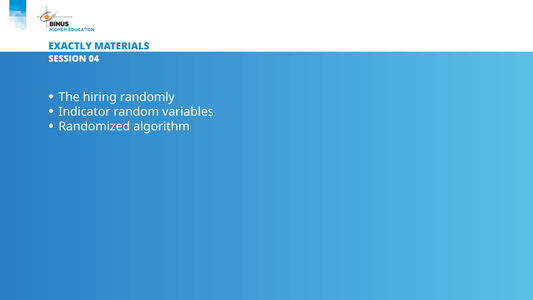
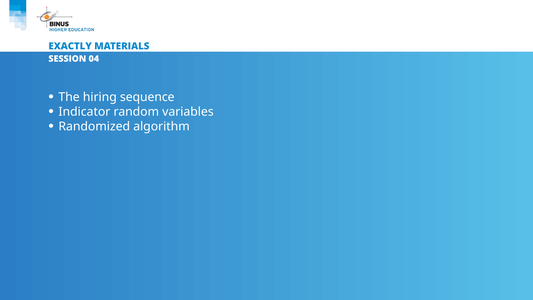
randomly: randomly -> sequence (147, 97)
